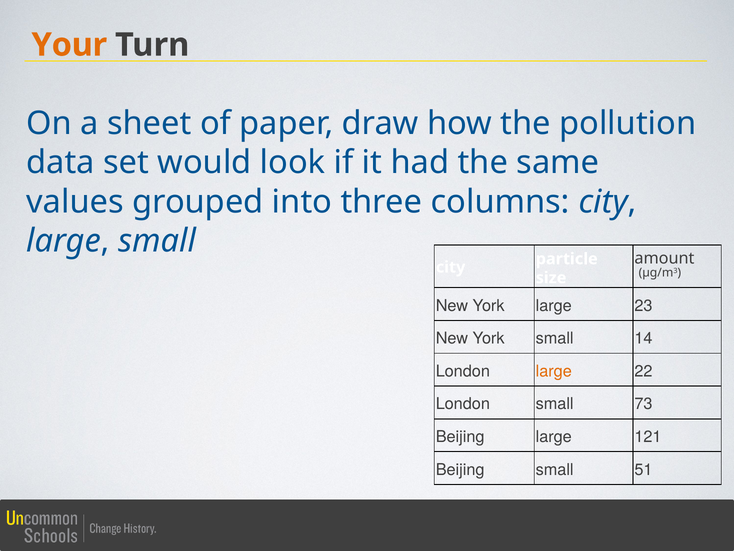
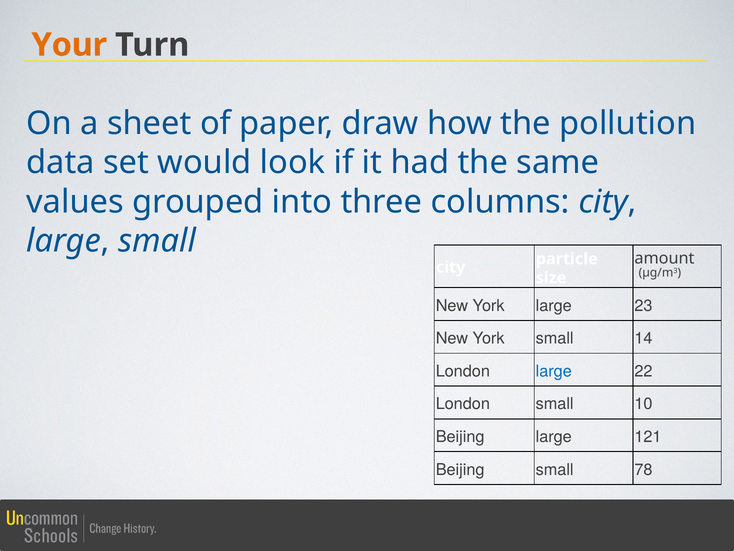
large colour: orange -> blue (554, 371)
73: 73 -> 10 (644, 404)
51: 51 -> 78 (644, 469)
